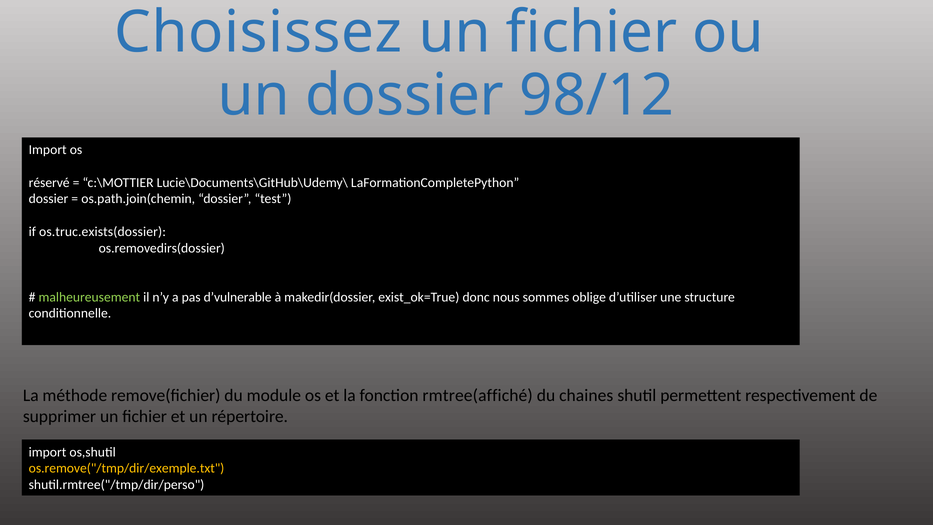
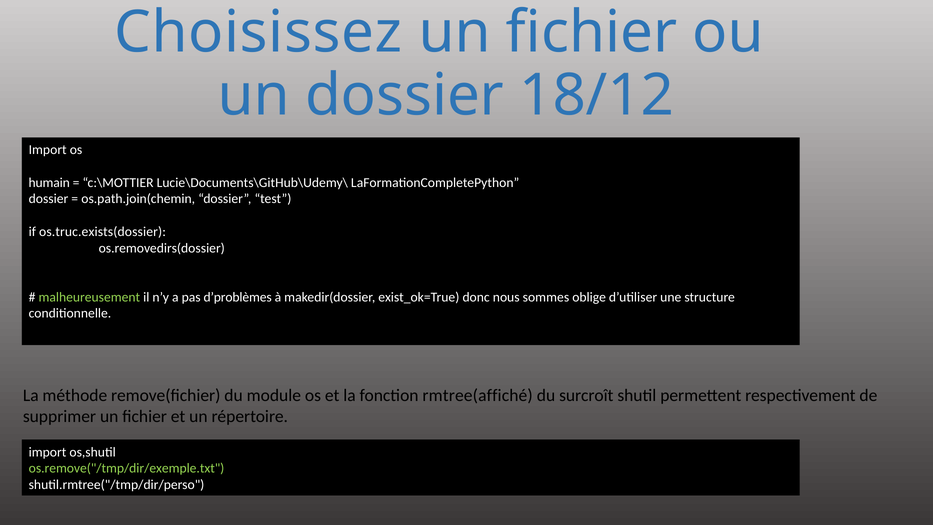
98/12: 98/12 -> 18/12 (597, 96)
réservé: réservé -> humain (49, 183)
d’vulnerable: d’vulnerable -> d’problèmes (238, 297)
chaines: chaines -> surcroît (586, 395)
os.remove("/tmp/dir/exemple.txt colour: yellow -> light green (127, 468)
